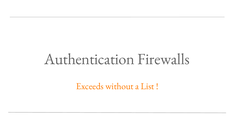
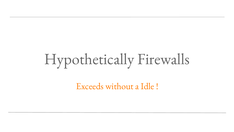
Authentication: Authentication -> Hypothetically (89, 59)
List: List -> Idle (147, 86)
